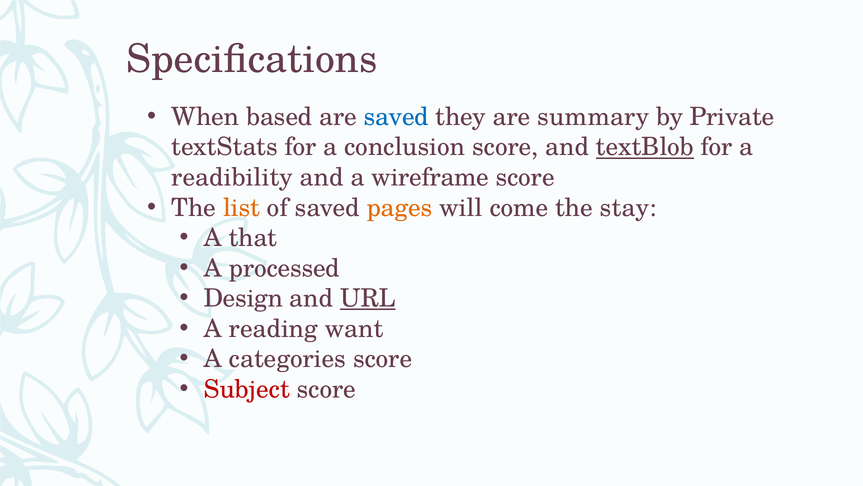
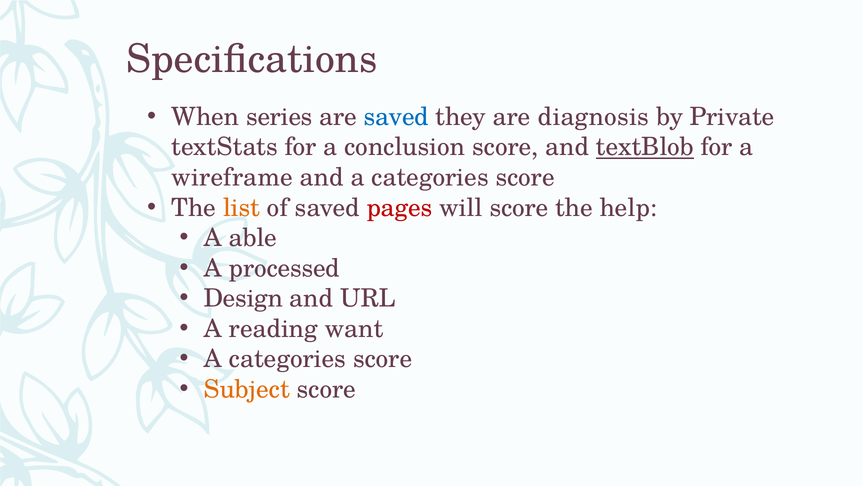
based: based -> series (279, 117)
summary: summary -> diagnosis (593, 117)
readibility: readibility -> wireframe (232, 177)
and a wireframe: wireframe -> categories (430, 177)
pages colour: orange -> red (399, 207)
will come: come -> score (519, 207)
stay: stay -> help (628, 207)
that: that -> able (253, 238)
URL underline: present -> none (368, 298)
Subject colour: red -> orange (247, 389)
